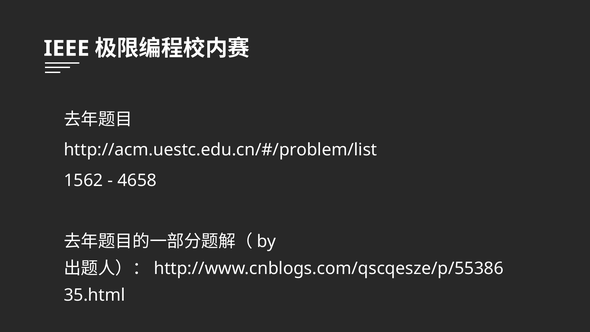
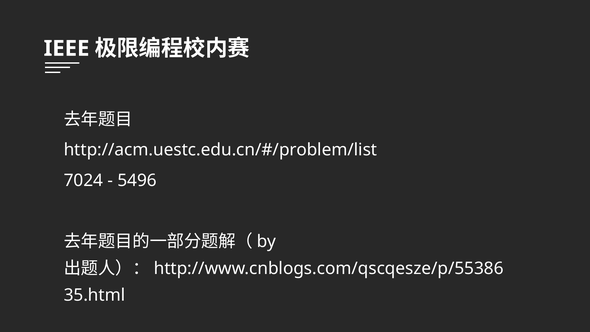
1562: 1562 -> 7024 (83, 180)
4658: 4658 -> 5496 (137, 180)
